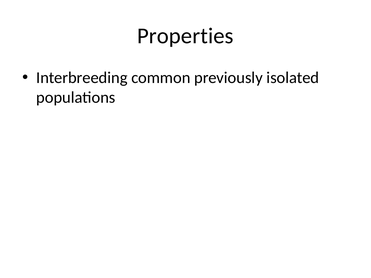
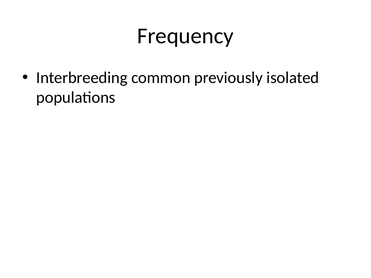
Properties: Properties -> Frequency (185, 36)
